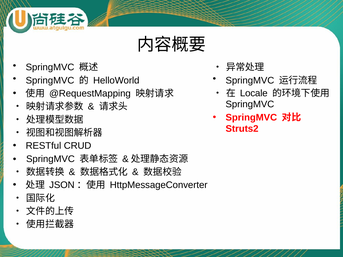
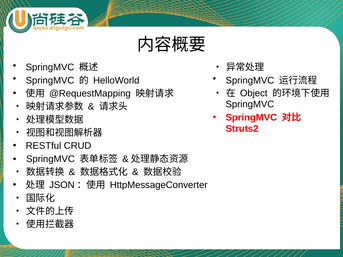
Locale: Locale -> Object (254, 93)
